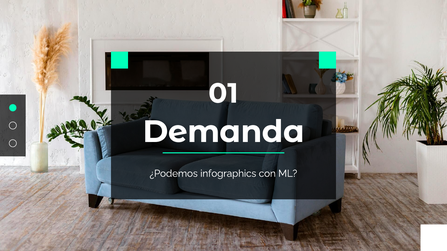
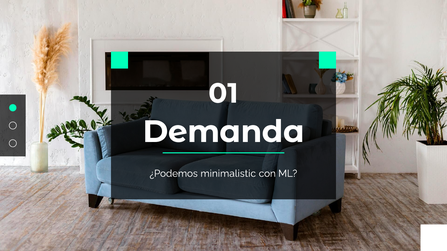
infographics: infographics -> minimalistic (228, 174)
